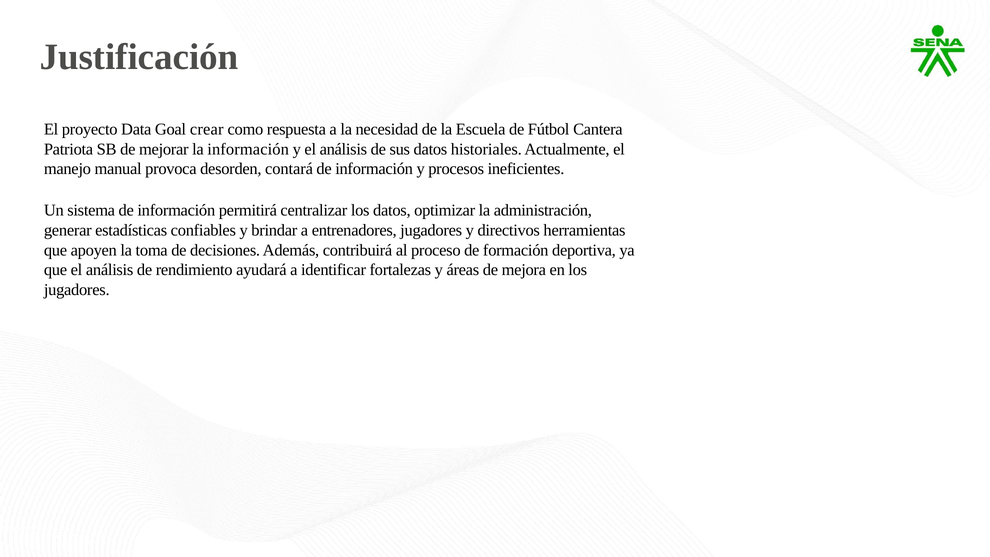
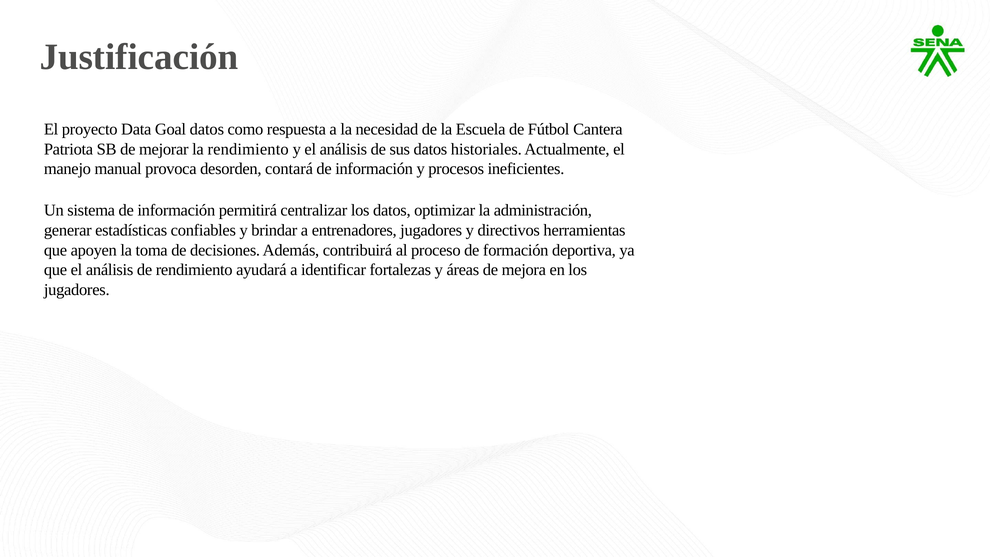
Goal crear: crear -> datos (207, 129)
la información: información -> rendimiento (248, 149)
